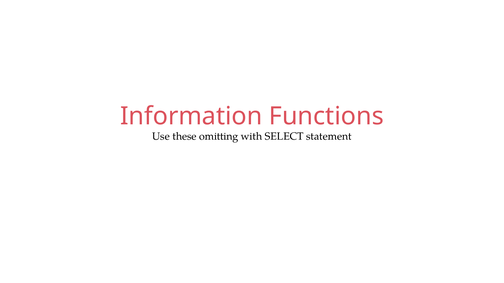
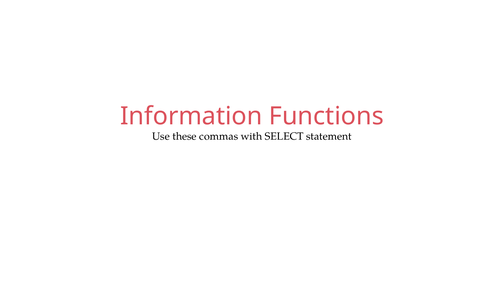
omitting: omitting -> commas (219, 137)
